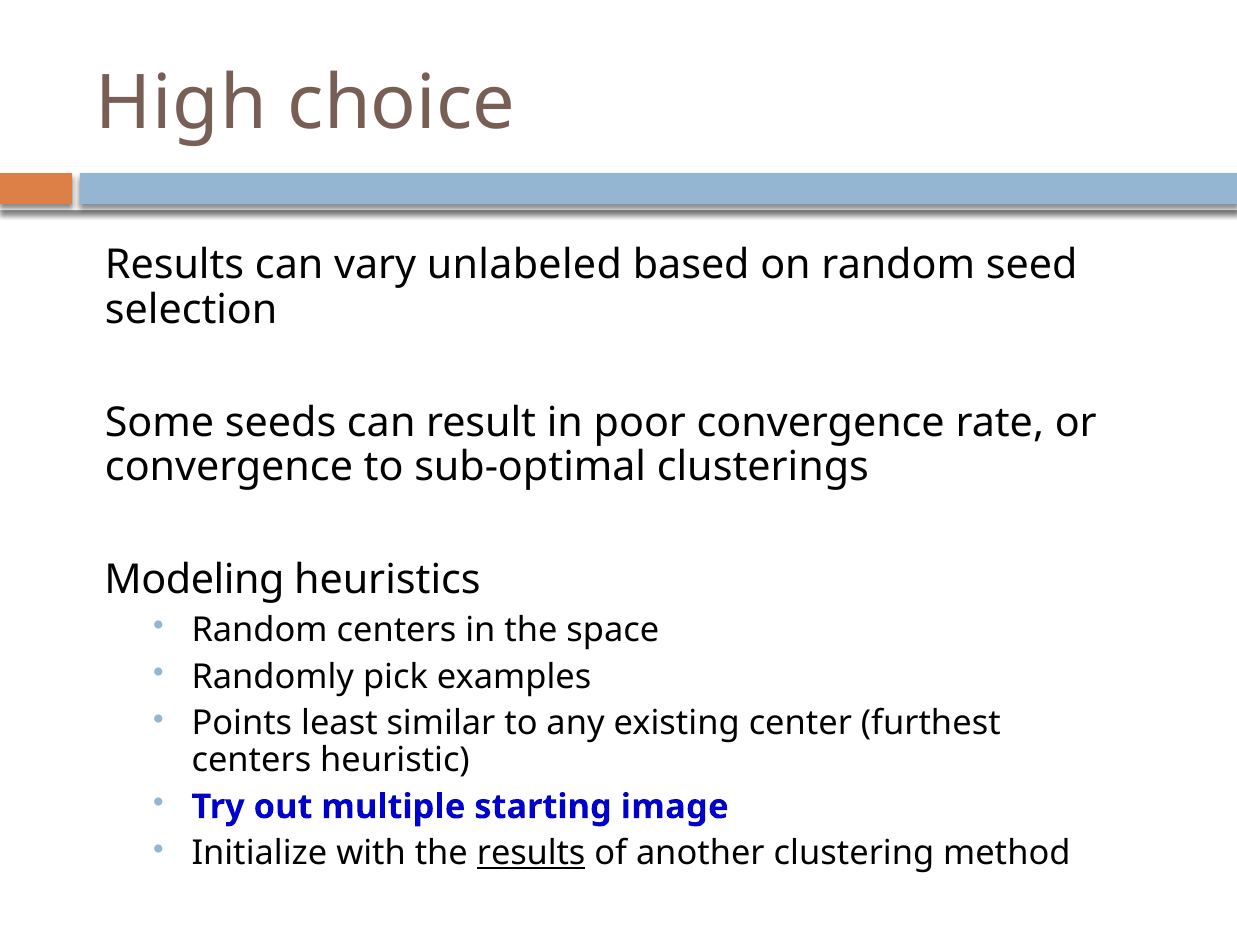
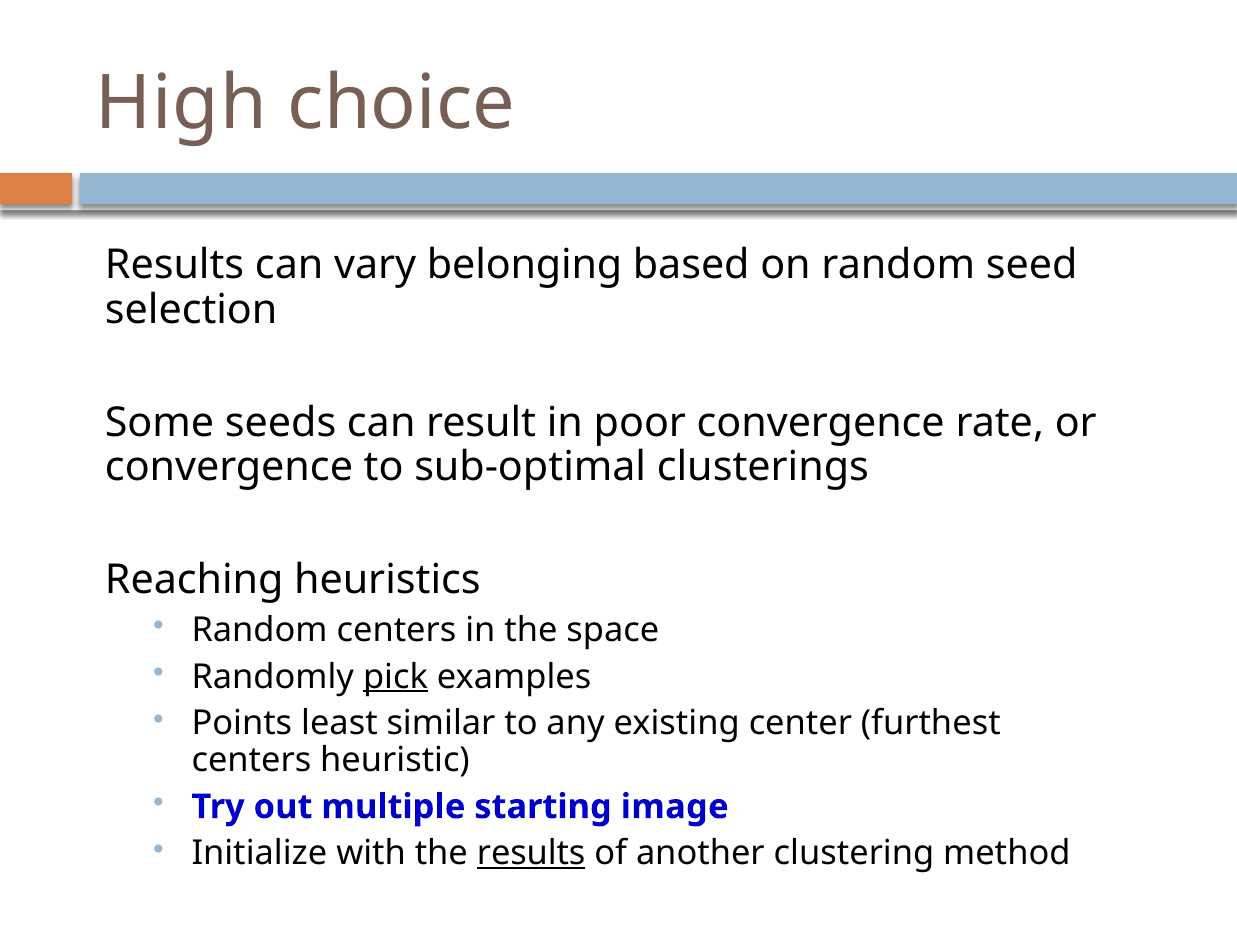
unlabeled: unlabeled -> belonging (525, 265)
Modeling: Modeling -> Reaching (194, 580)
pick underline: none -> present (396, 677)
